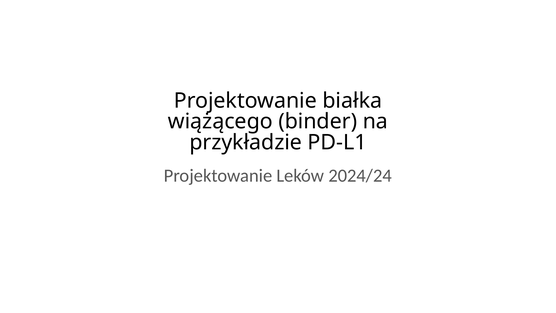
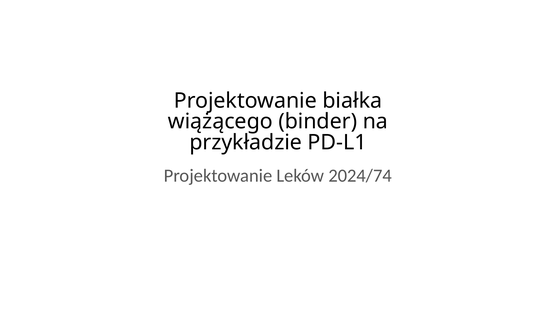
2024/24: 2024/24 -> 2024/74 (360, 176)
